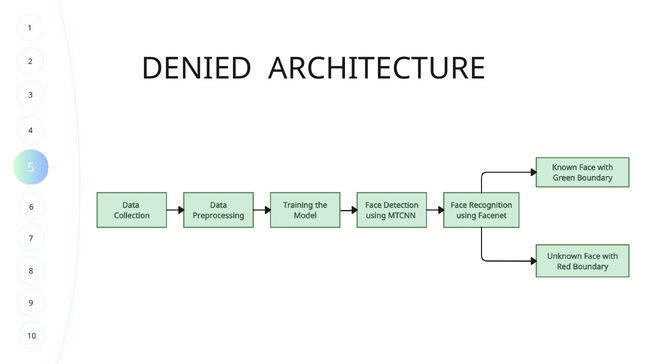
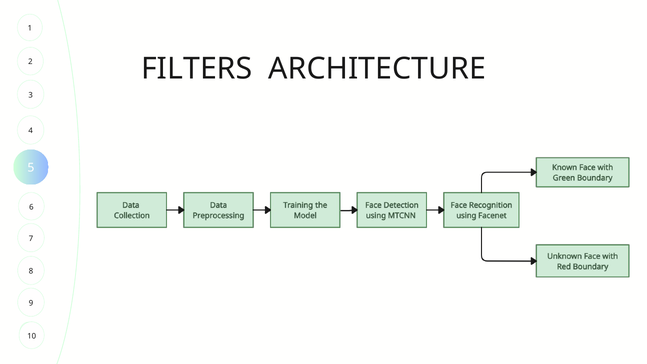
DENIED: DENIED -> FILTERS (197, 69)
